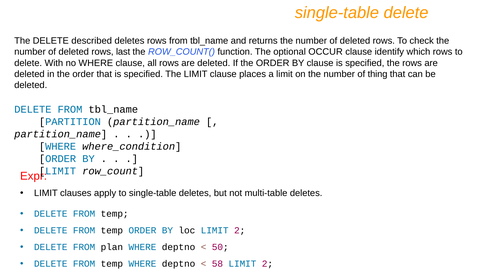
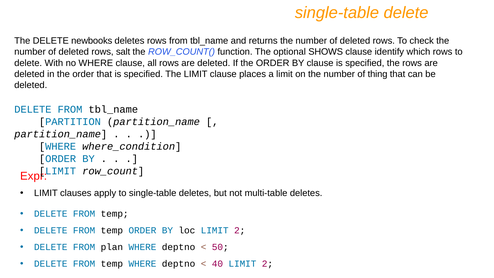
described: described -> newbooks (92, 41)
last: last -> salt (123, 52)
OCCUR: OCCUR -> SHOWS (326, 52)
58: 58 -> 40 (217, 264)
